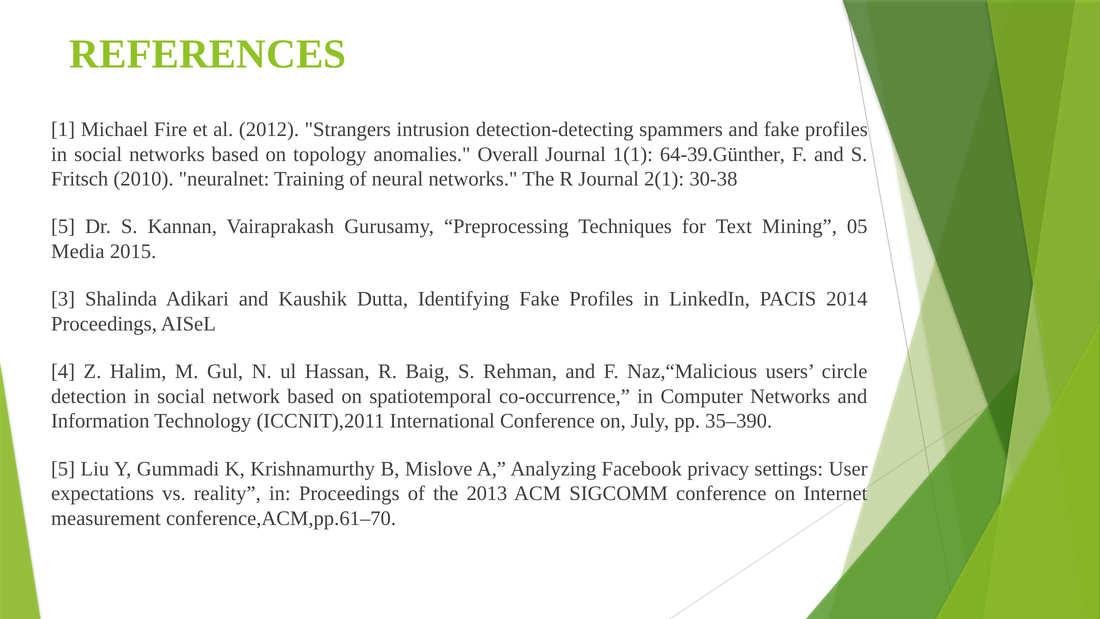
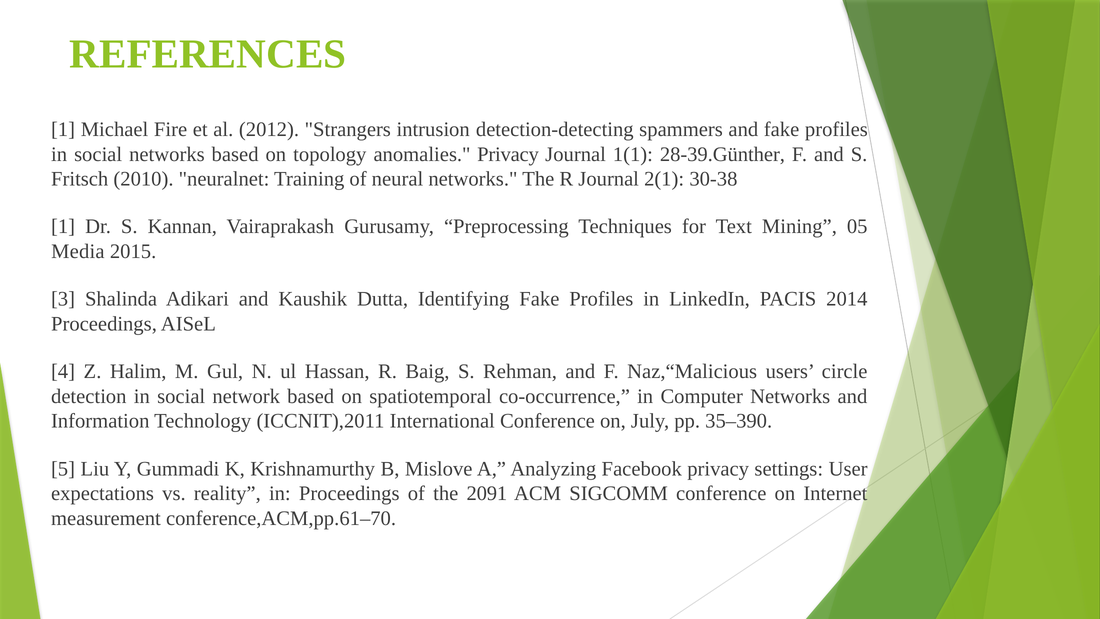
anomalies Overall: Overall -> Privacy (508, 154)
64-39.Günther: 64-39.Günther -> 28-39.Günther (722, 154)
5: 5 -> 1 (63, 227)
2013: 2013 -> 2091 (487, 493)
